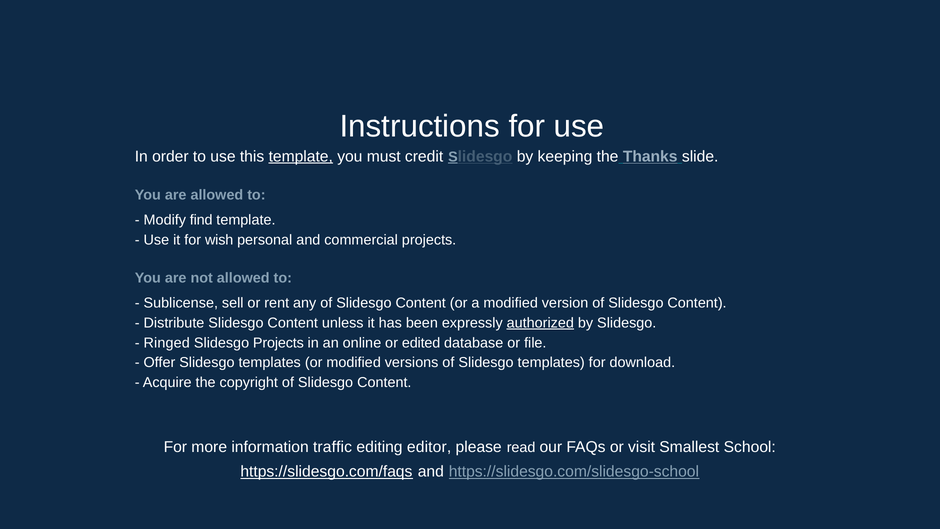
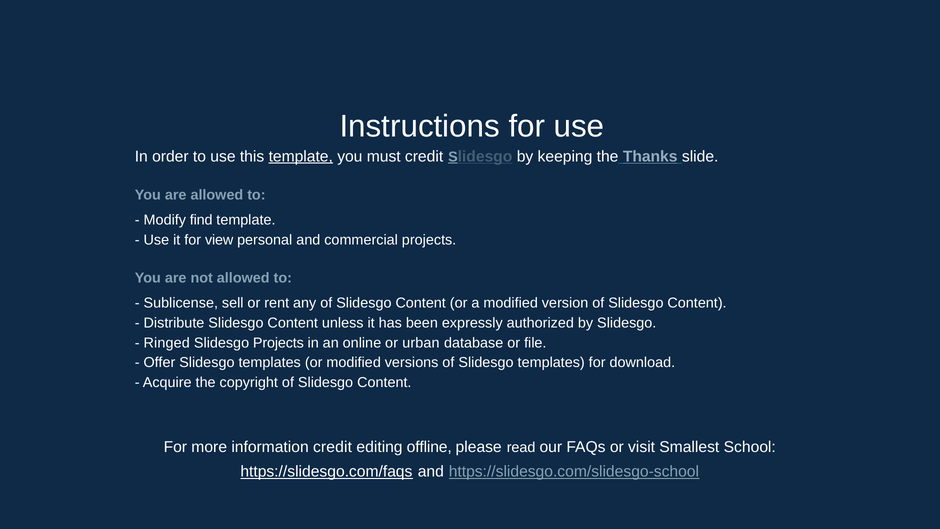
wish: wish -> view (219, 240)
authorized underline: present -> none (540, 323)
edited: edited -> urban (421, 343)
information traffic: traffic -> credit (333, 447)
editor: editor -> offline (429, 447)
